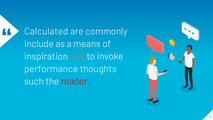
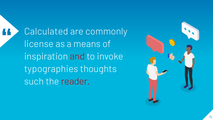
include: include -> license (39, 44)
and colour: orange -> red (77, 56)
performance: performance -> typographies (51, 69)
